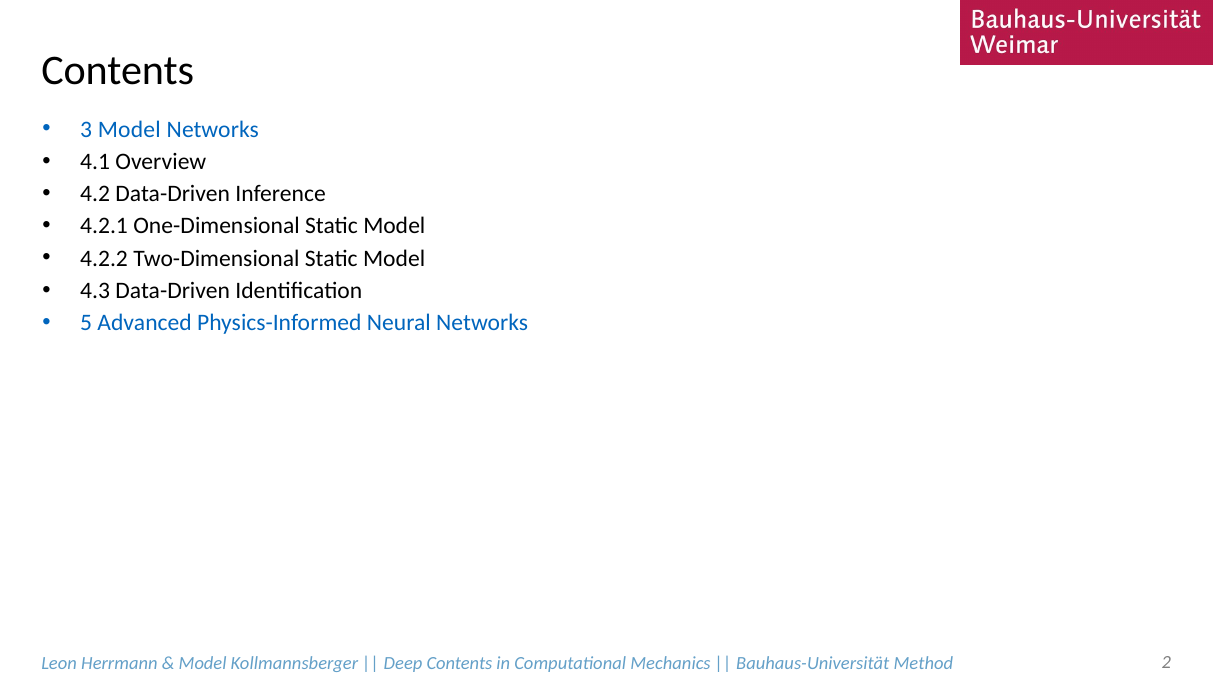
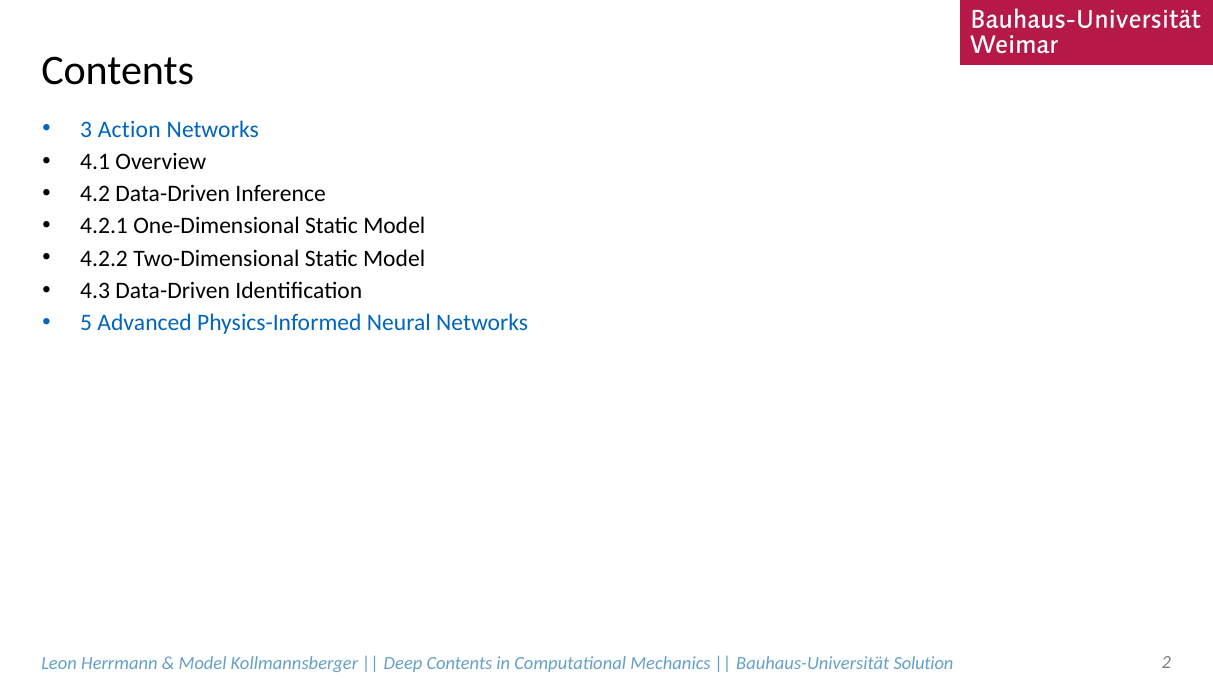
3 Model: Model -> Action (129, 129)
Method: Method -> Solution (923, 663)
